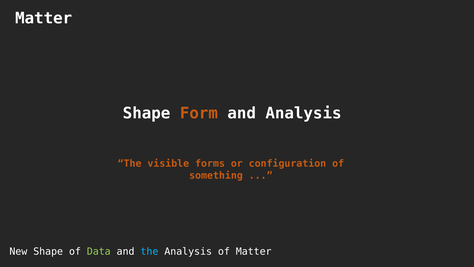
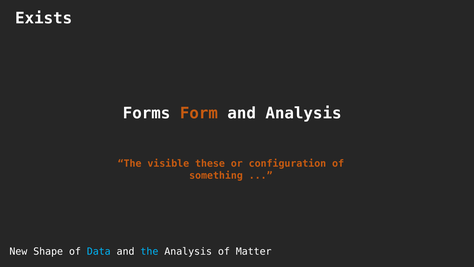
Matter: Matter -> Exists (44, 18)
Shape: Shape -> Forms (147, 113)
forms: forms -> these (210, 163)
Data colour: light green -> light blue (99, 251)
